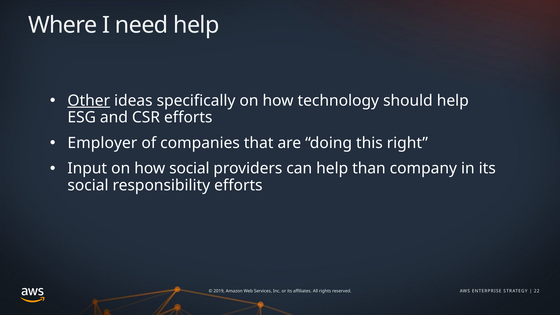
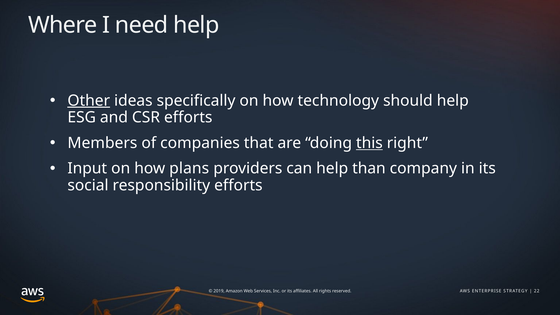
Employer: Employer -> Members (102, 143)
this underline: none -> present (369, 143)
how social: social -> plans (189, 169)
